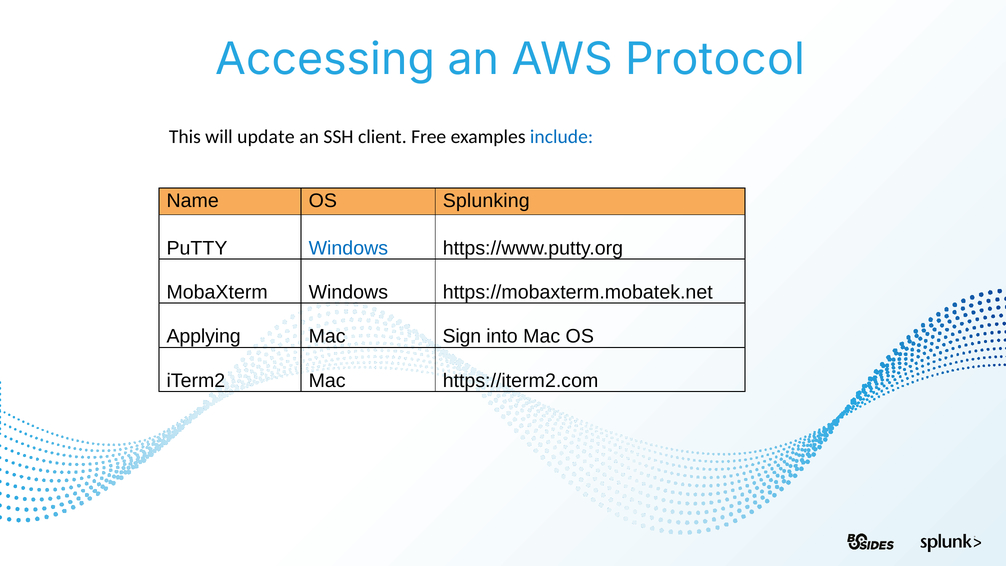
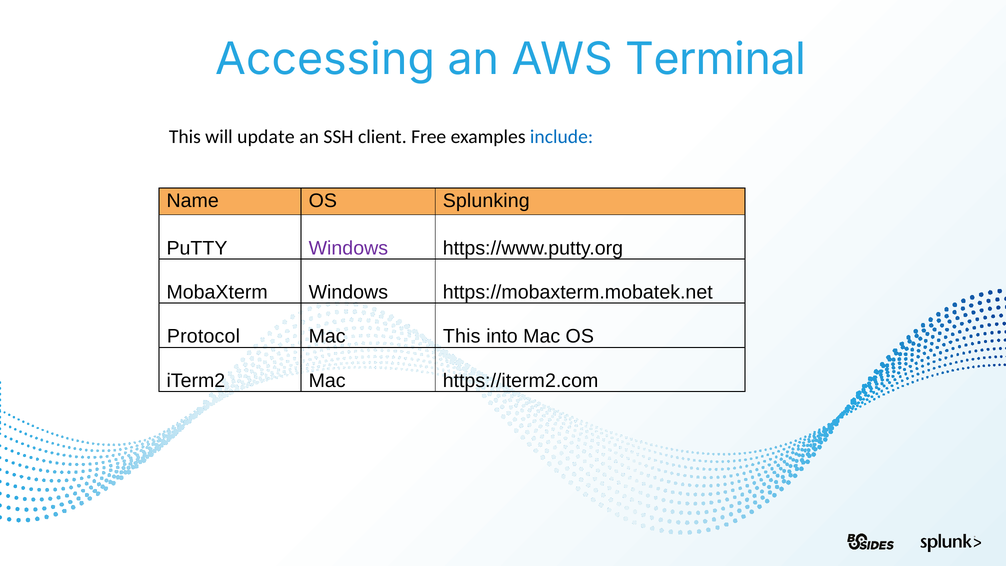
Protocol: Protocol -> Terminal (716, 59)
Windows colour: blue -> purple (348, 248)
Applying: Applying -> Protocol (203, 336)
Mac Sign: Sign -> This (462, 336)
